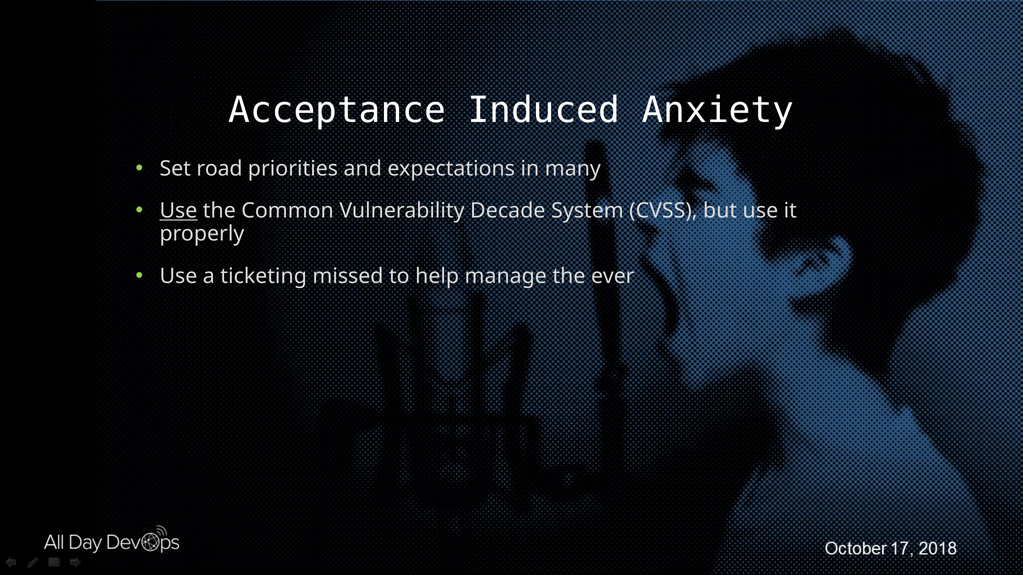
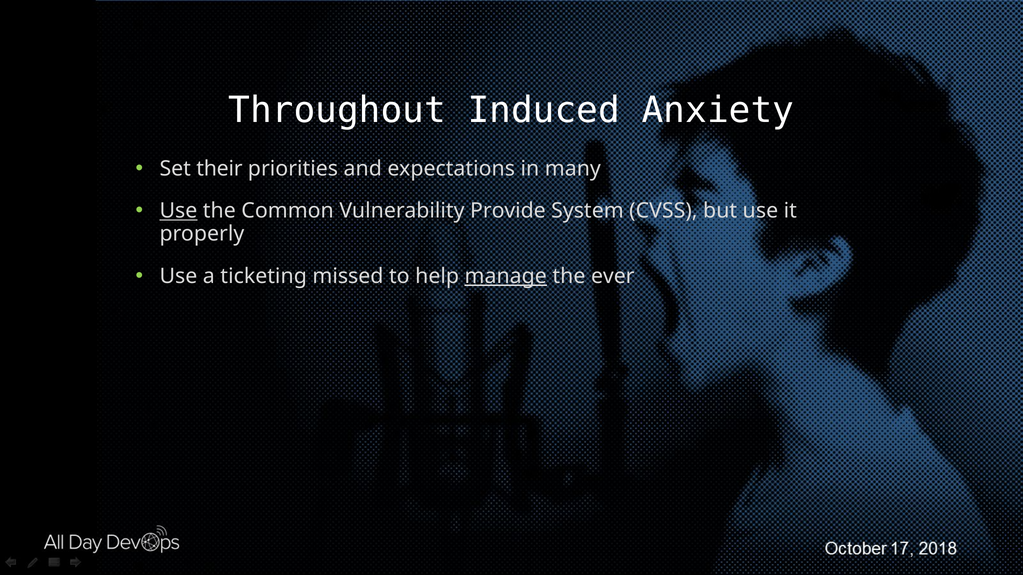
Acceptance: Acceptance -> Throughout (337, 111)
road: road -> their (219, 169)
Decade: Decade -> Provide (508, 211)
manage underline: none -> present (506, 276)
